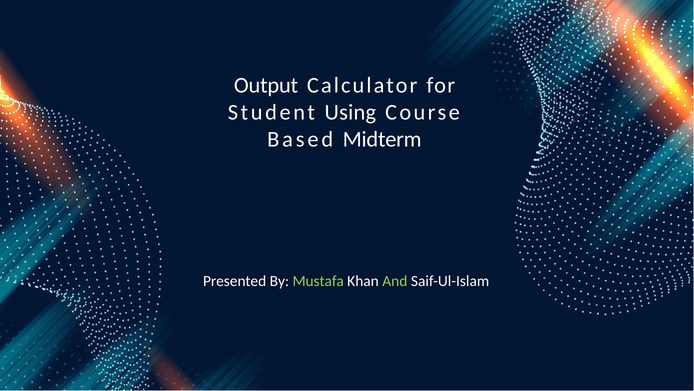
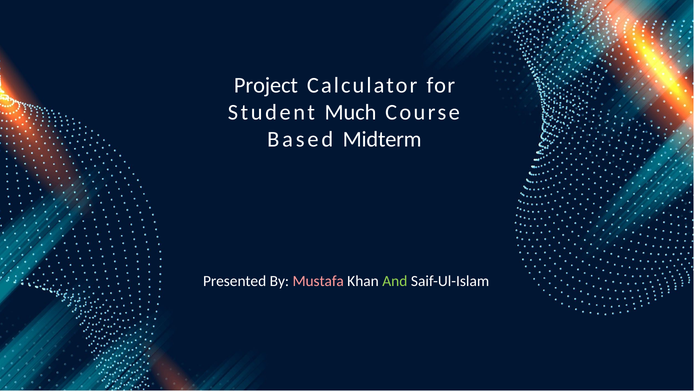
Output: Output -> Project (266, 85)
Using: Using -> Much (350, 112)
Mustafa colour: light green -> pink (318, 281)
